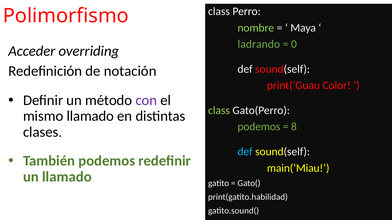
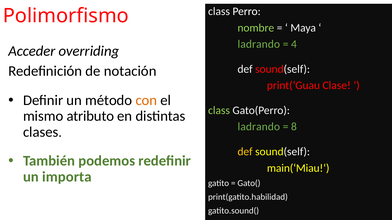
0: 0 -> 4 (294, 44)
Color: Color -> Clase (337, 86)
con colour: purple -> orange (146, 101)
mismo llamado: llamado -> atributo (90, 116)
podemos: podemos -> ladrando (259, 127)
def colour: light blue -> yellow (245, 152)
un llamado: llamado -> importa (67, 177)
